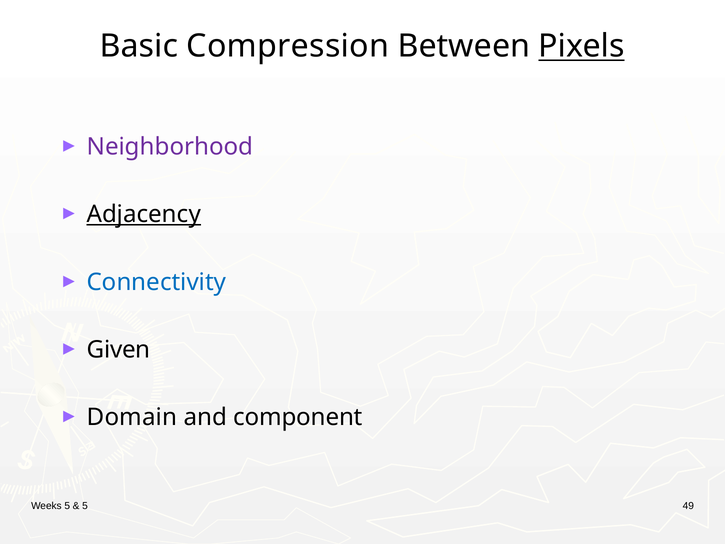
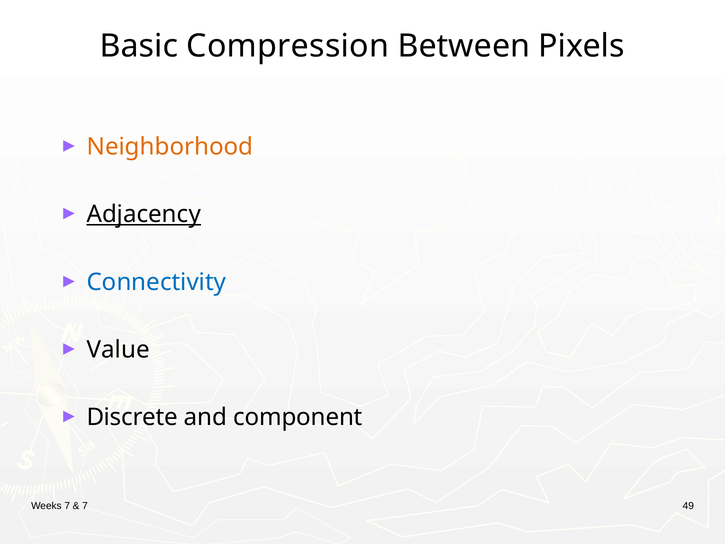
Pixels underline: present -> none (582, 46)
Neighborhood colour: purple -> orange (170, 147)
Given: Given -> Value (118, 350)
Domain: Domain -> Discrete (132, 417)
Weeks 5: 5 -> 7 (67, 506)
5: 5 -> 7 (85, 506)
